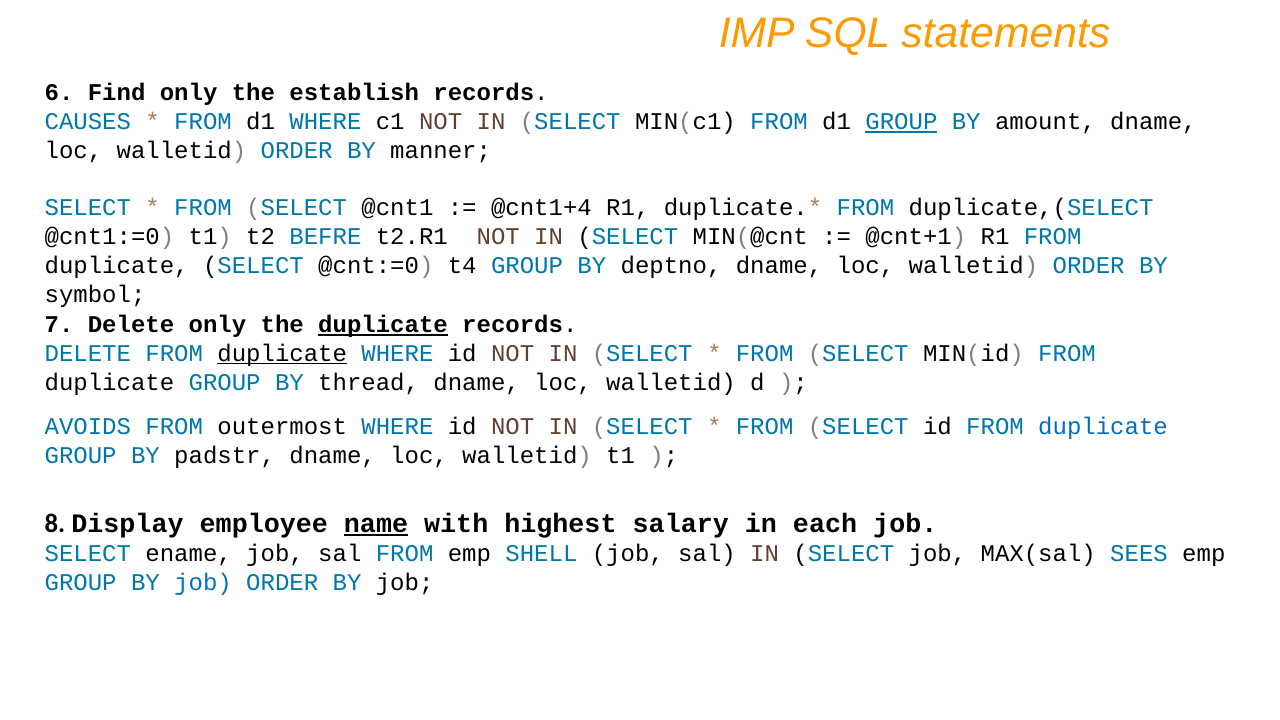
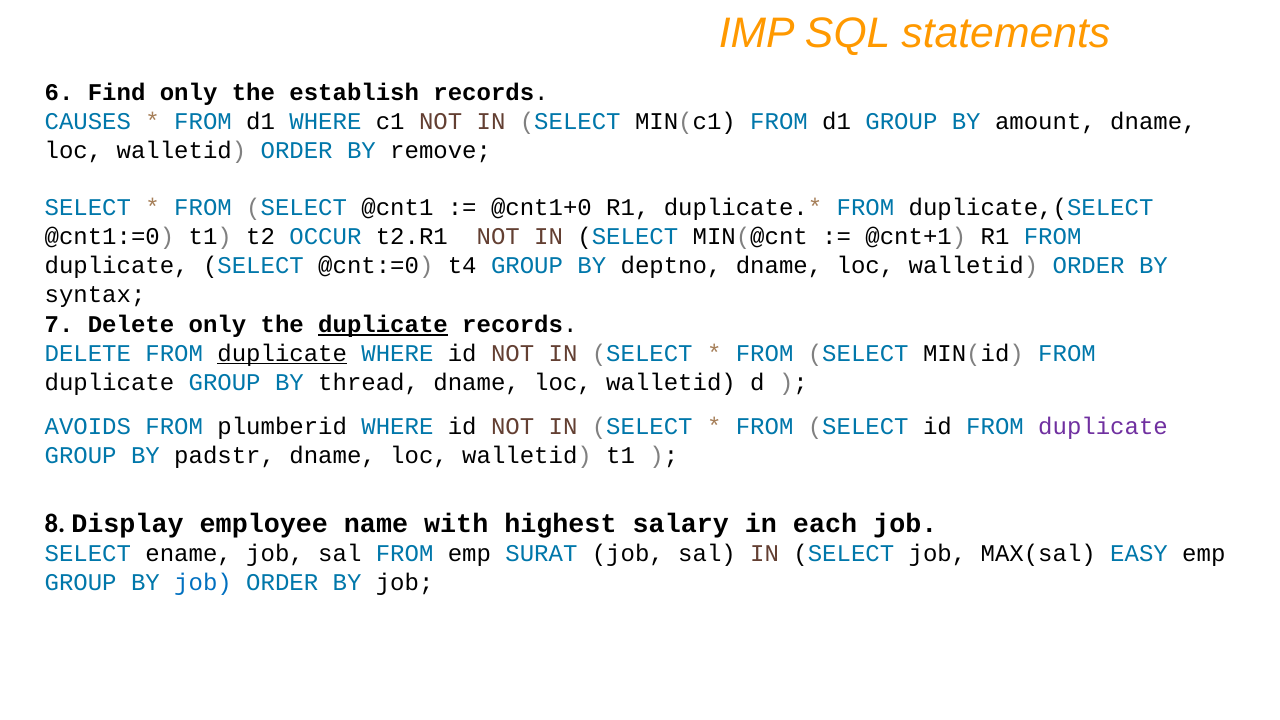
GROUP underline: present -> none (901, 122)
manner: manner -> remove (441, 150)
@cnt1+4: @cnt1+4 -> @cnt1+0 (541, 208)
BEFRE: BEFRE -> OCCUR (325, 237)
symbol: symbol -> syntax (95, 294)
outermost: outermost -> plumberid (282, 427)
duplicate colour: blue -> purple (1103, 427)
name underline: present -> none (376, 524)
SHELL: SHELL -> SURAT (541, 554)
SEES: SEES -> EASY (1139, 554)
